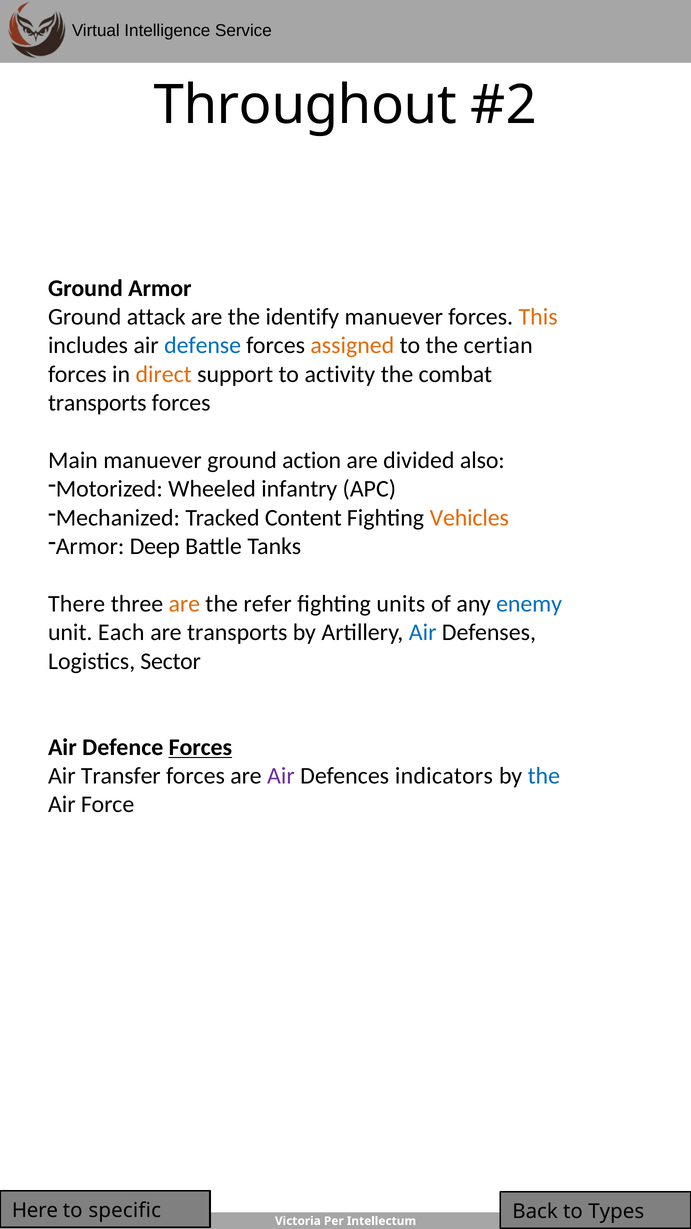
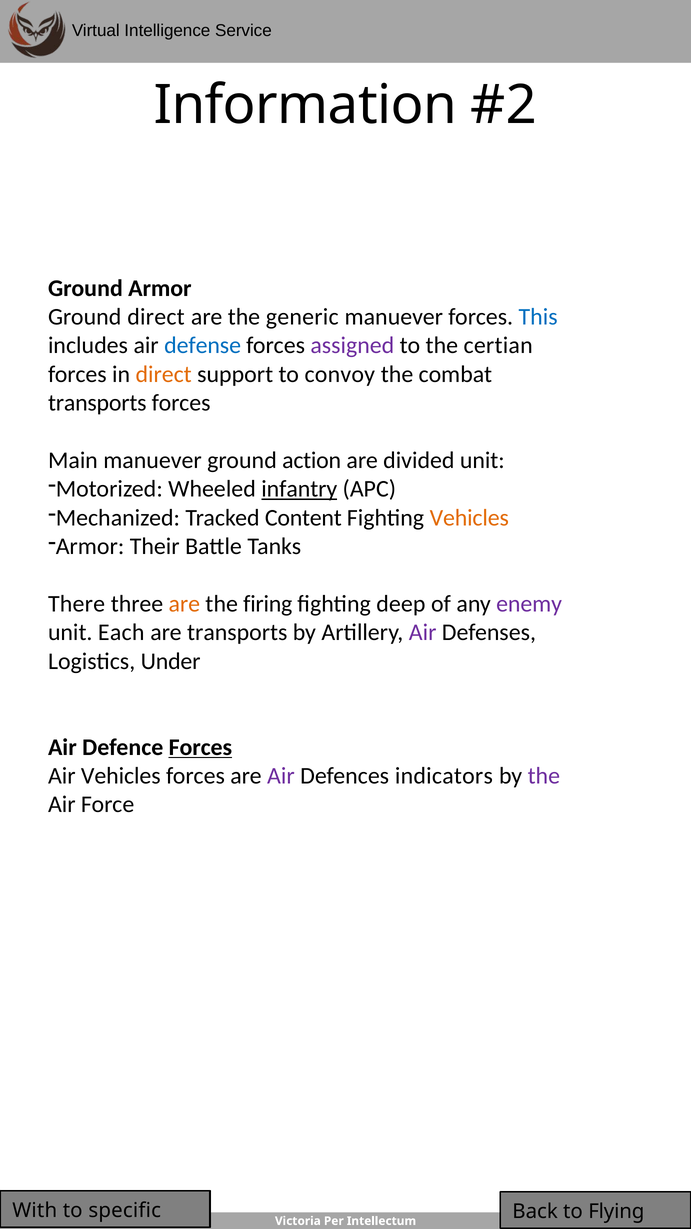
Throughout: Throughout -> Information (305, 105)
Ground attack: attack -> direct (156, 317)
identify: identify -> generic (302, 317)
This colour: orange -> blue (538, 317)
assigned colour: orange -> purple (352, 345)
activity: activity -> convoy (340, 374)
divided also: also -> unit (482, 460)
infantry underline: none -> present (299, 489)
Deep: Deep -> Their (155, 546)
refer: refer -> firing (268, 603)
units: units -> deep (401, 603)
enemy colour: blue -> purple (529, 603)
Air colour: blue -> purple (423, 632)
Sector: Sector -> Under (171, 661)
Air Transfer: Transfer -> Vehicles (121, 776)
the colour: blue -> purple (544, 776)
Here: Here -> With (35, 1210)
Types: Types -> Flying (616, 1211)
